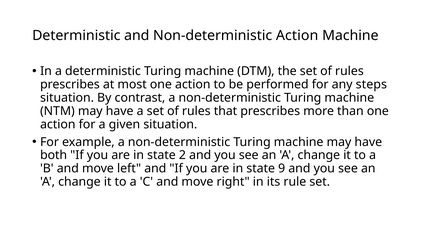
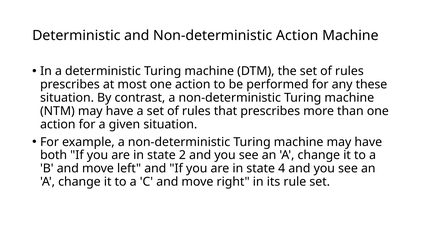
steps: steps -> these (371, 85)
9: 9 -> 4 (282, 169)
